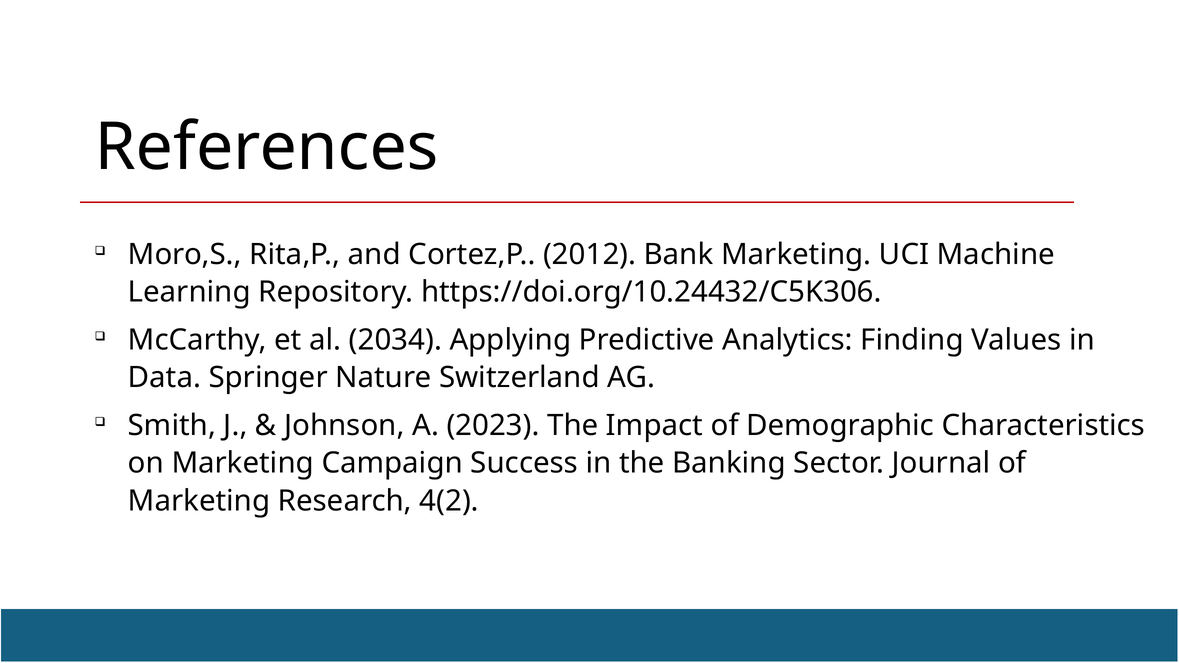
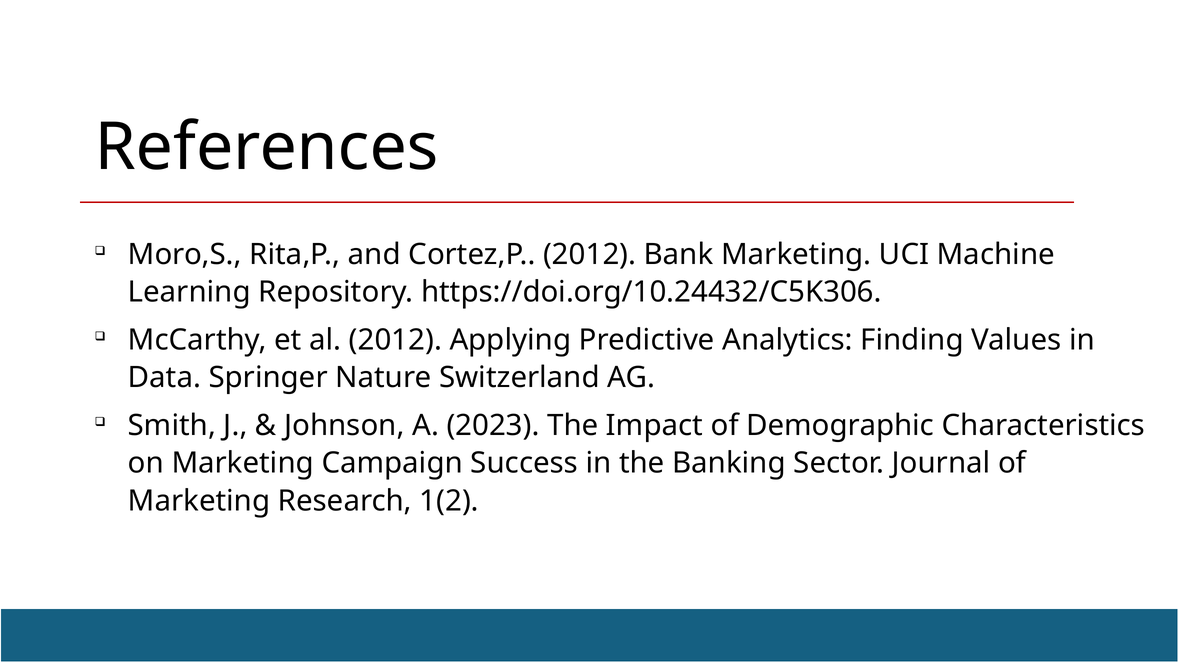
al 2034: 2034 -> 2012 (395, 340)
4(2: 4(2 -> 1(2 (449, 501)
